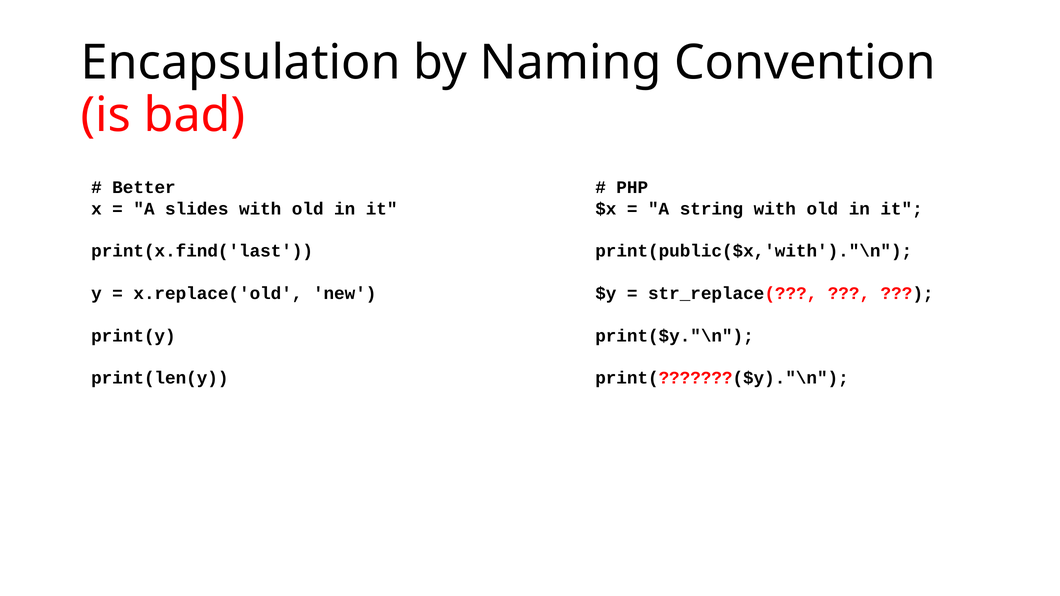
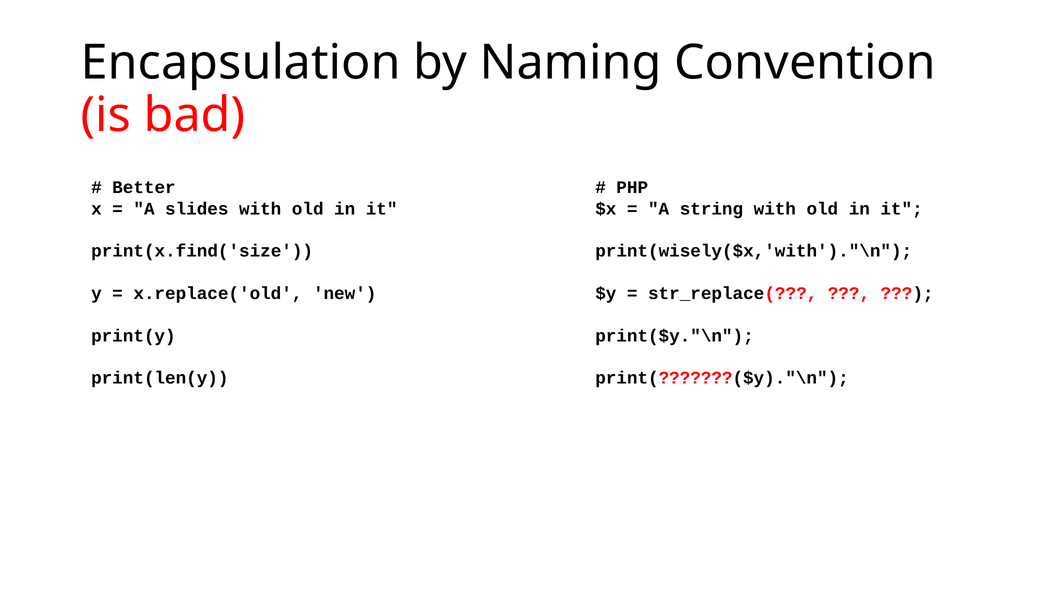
print(x.find('last: print(x.find('last -> print(x.find('size (202, 251)
print(public($x,'with')."\n: print(public($x,'with')."\n -> print(wisely($x,'with')."\n (754, 251)
